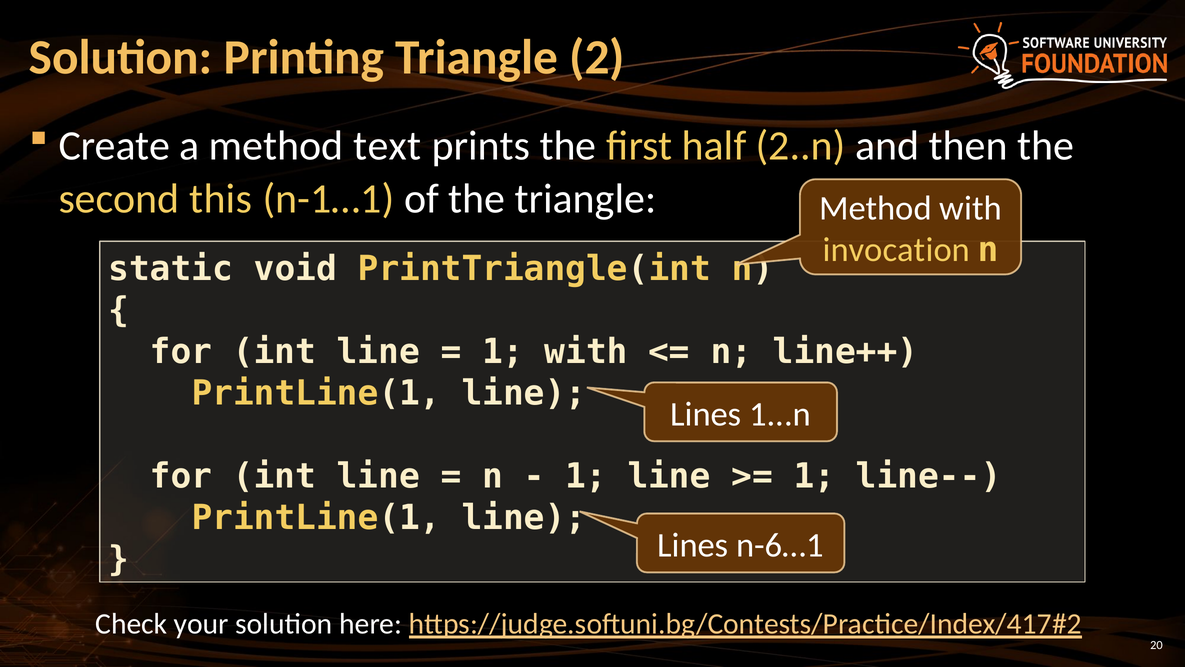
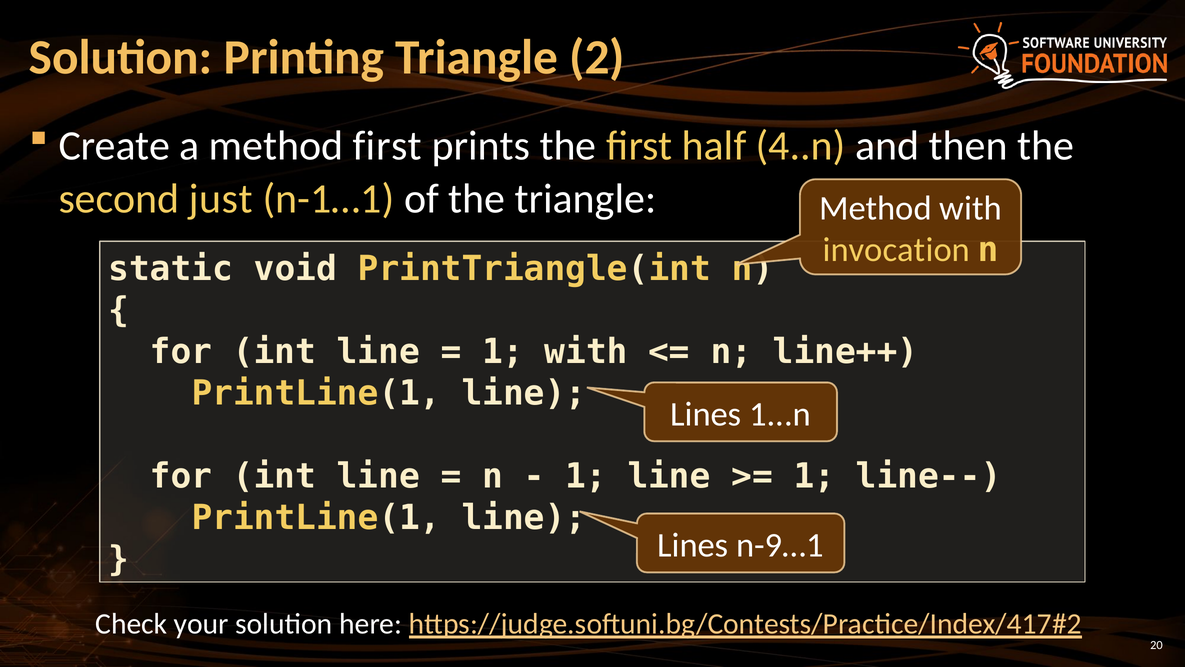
method text: text -> first (387, 146)
2..n: 2..n -> 4..n (801, 146)
this: this -> just (221, 199)
n-6…1: n-6…1 -> n-9…1 (780, 545)
